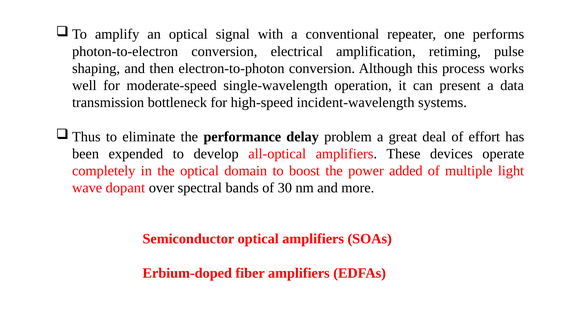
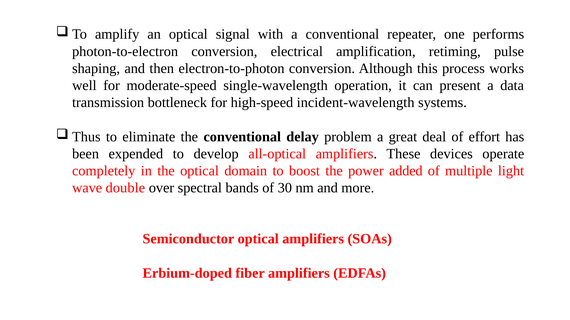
the performance: performance -> conventional (242, 137)
dopant: dopant -> double (125, 188)
